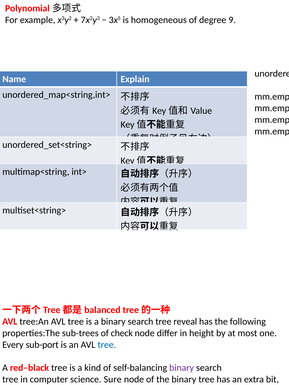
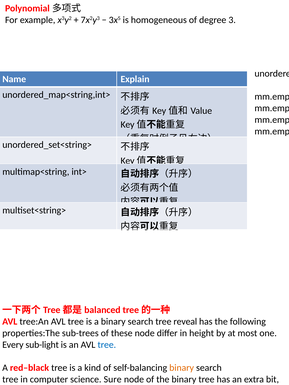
9: 9 -> 3 (232, 20)
of check: check -> these (122, 333)
sub-port: sub-port -> sub-light (42, 345)
binary colour: purple -> orange (182, 368)
